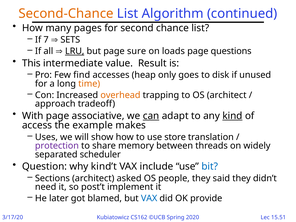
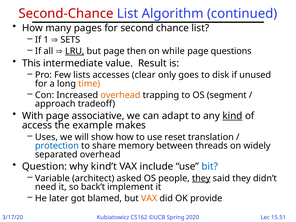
Second-Chance colour: orange -> red (66, 13)
7: 7 -> 1 (46, 40)
sure: sure -> then (137, 51)
loads: loads -> while (173, 51)
find: find -> lists (82, 75)
heap: heap -> clear (144, 75)
OS architect: architect -> segment (227, 95)
can underline: present -> none (151, 116)
store: store -> reset (175, 137)
protection colour: purple -> blue (57, 146)
separated scheduler: scheduler -> overhead (100, 154)
Sections: Sections -> Variable (52, 178)
they underline: none -> present (201, 178)
post’t: post’t -> back’t (93, 187)
VAX colour: blue -> orange (149, 198)
